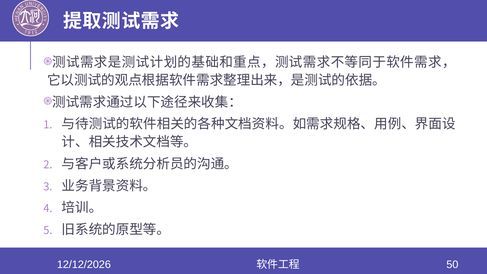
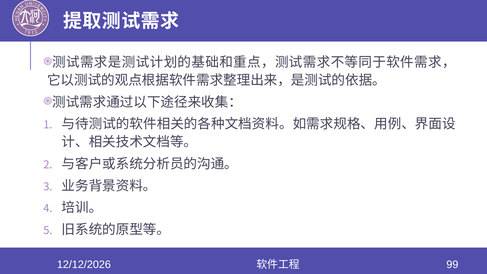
50: 50 -> 99 (452, 265)
